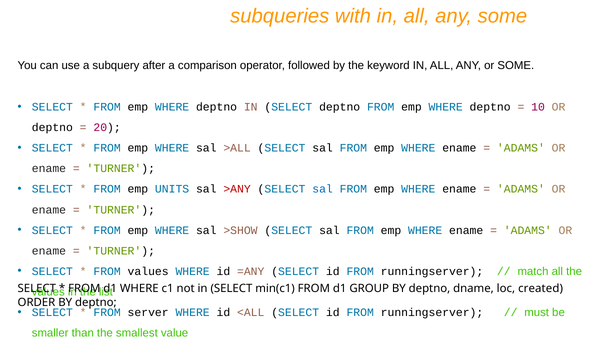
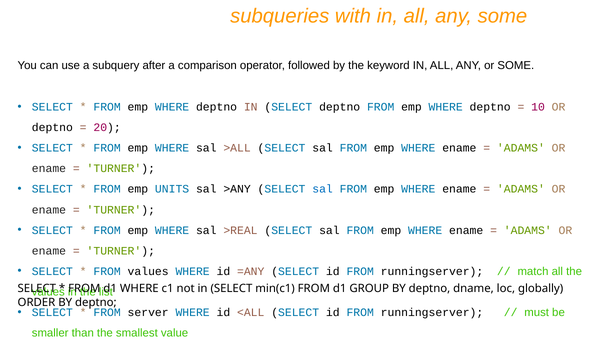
>ANY colour: red -> black (237, 189)
>SHOW: >SHOW -> >REAL (240, 230)
created: created -> globally (541, 289)
